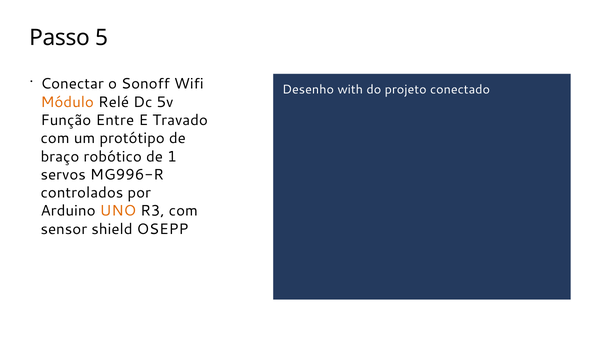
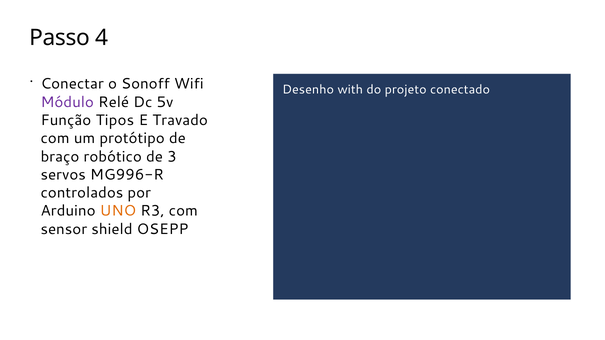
5: 5 -> 4 (102, 38)
Módulo colour: orange -> purple (67, 102)
Entre: Entre -> Tipos (115, 120)
1: 1 -> 3 (172, 157)
